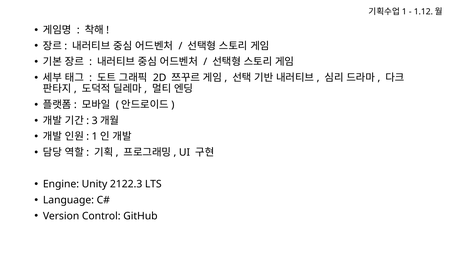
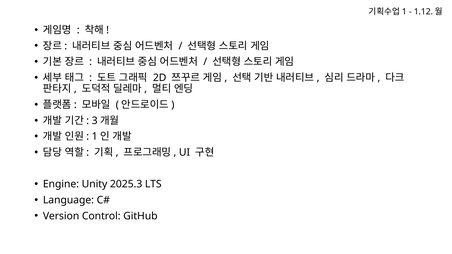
2122.3: 2122.3 -> 2025.3 (126, 184)
